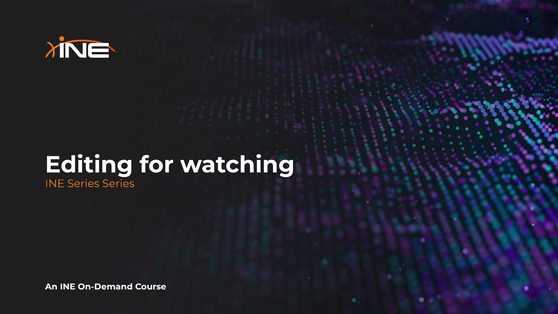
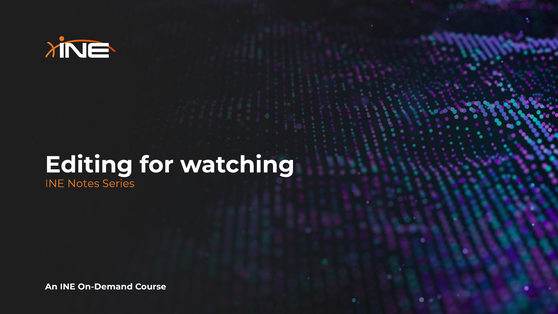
INE Series: Series -> Notes (83, 183)
